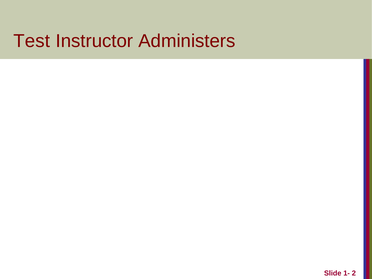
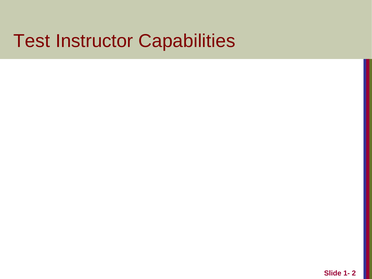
Administers: Administers -> Capabilities (187, 41)
